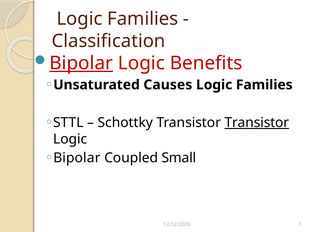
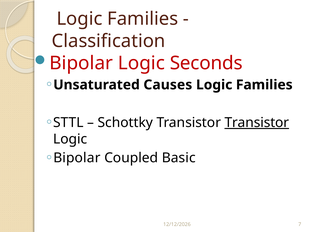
Bipolar underline: present -> none (81, 63)
Benefits: Benefits -> Seconds (206, 63)
Small: Small -> Basic (179, 158)
